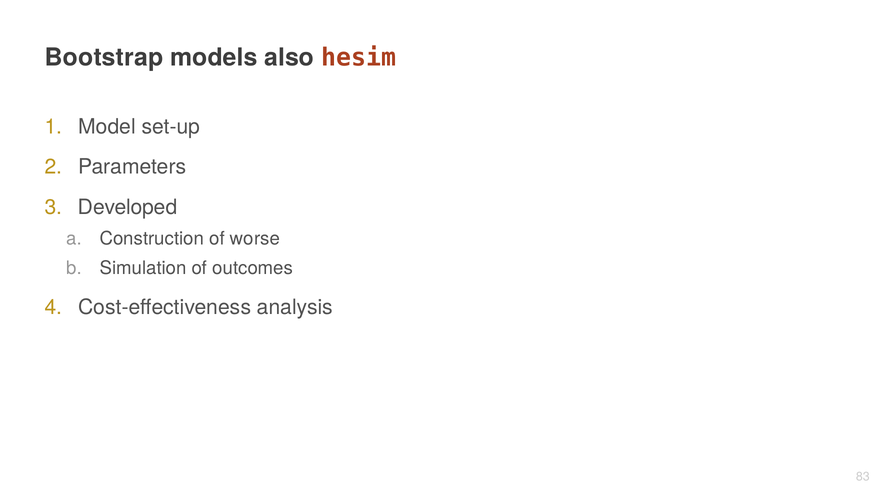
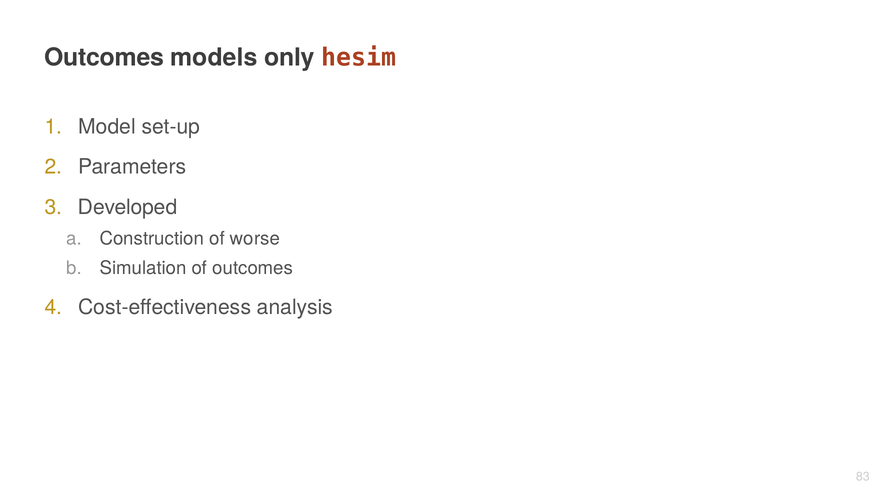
Bootstrap: Bootstrap -> Outcomes (104, 58)
also: also -> only (289, 58)
